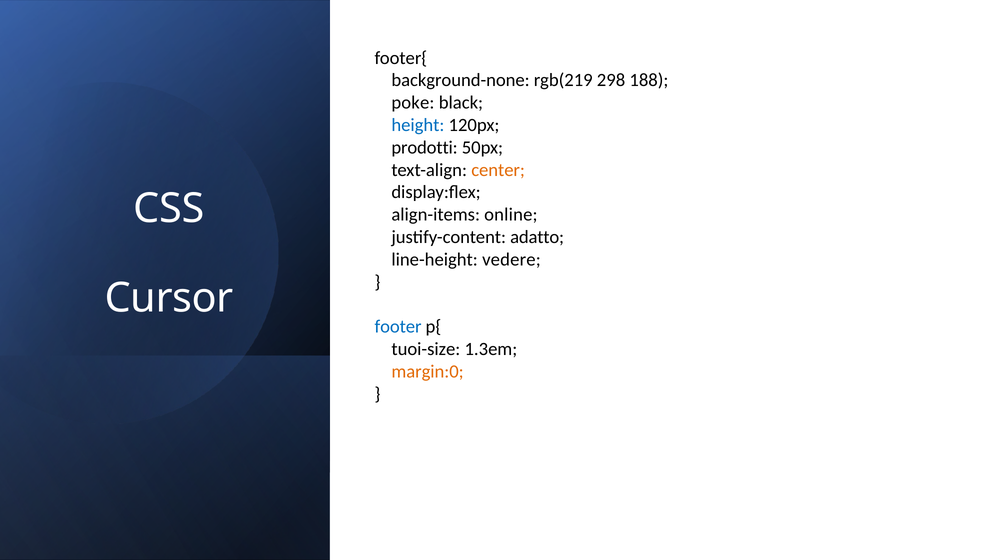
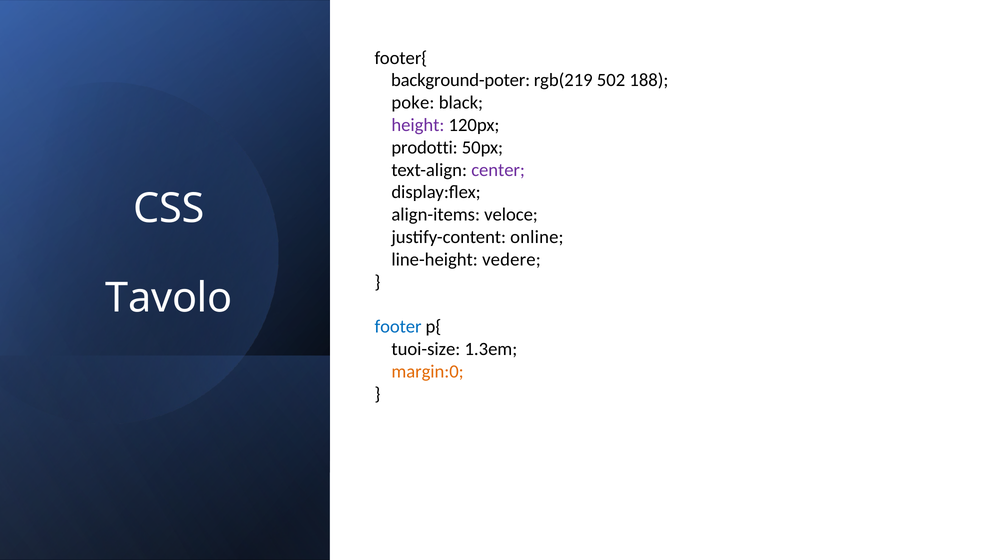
background-none: background-none -> background-poter (461, 80)
298: 298 -> 502 (611, 80)
height colour: blue -> purple (418, 125)
center colour: orange -> purple (498, 170)
online: online -> veloce (511, 215)
adatto: adatto -> online (537, 237)
Cursor: Cursor -> Tavolo (169, 298)
